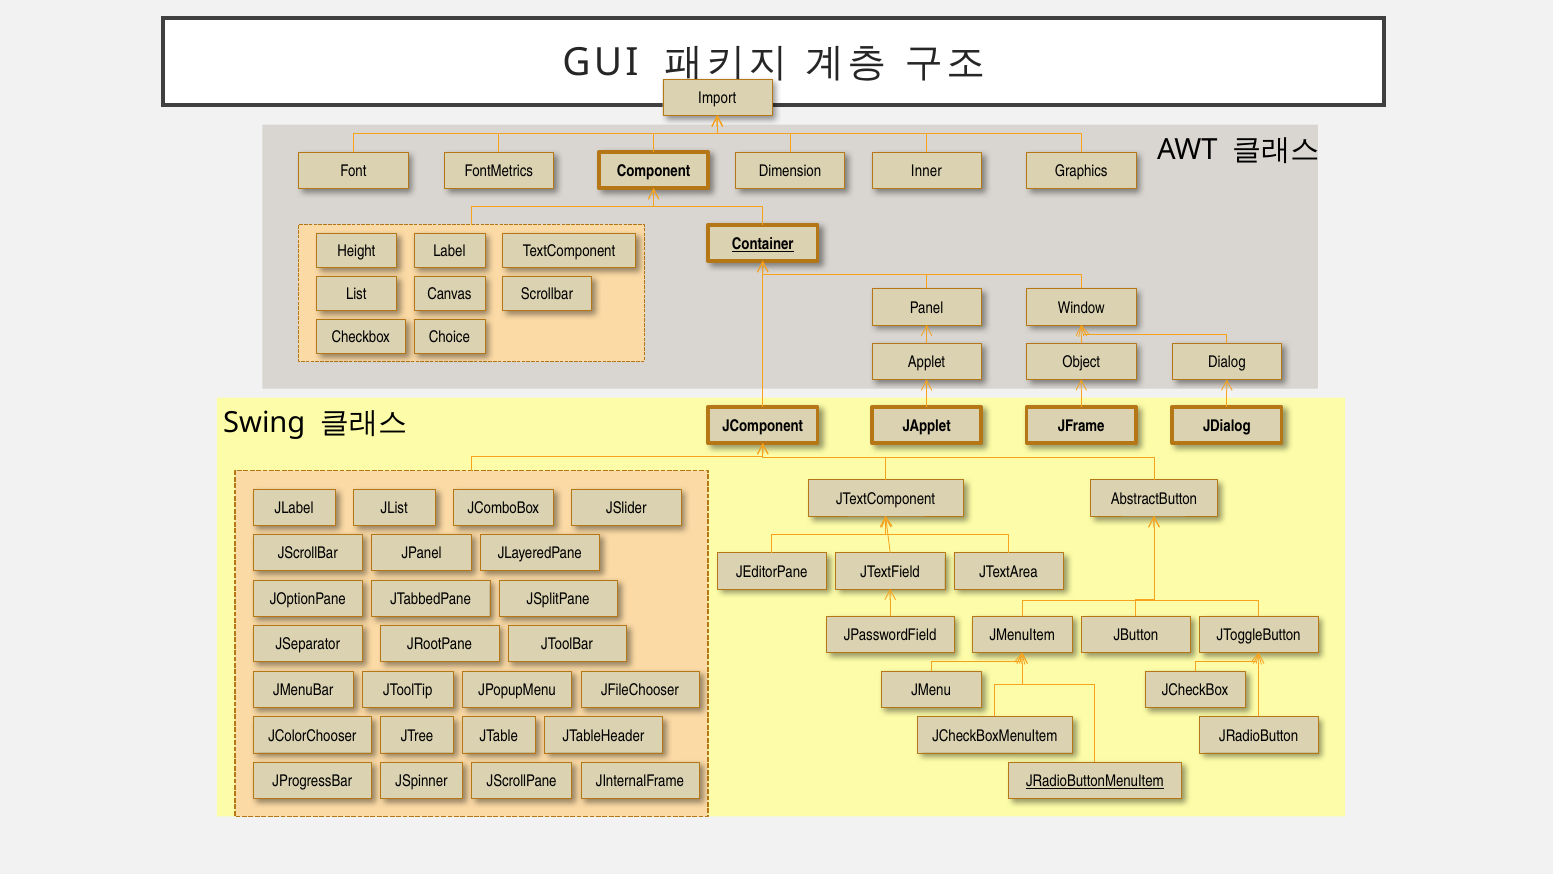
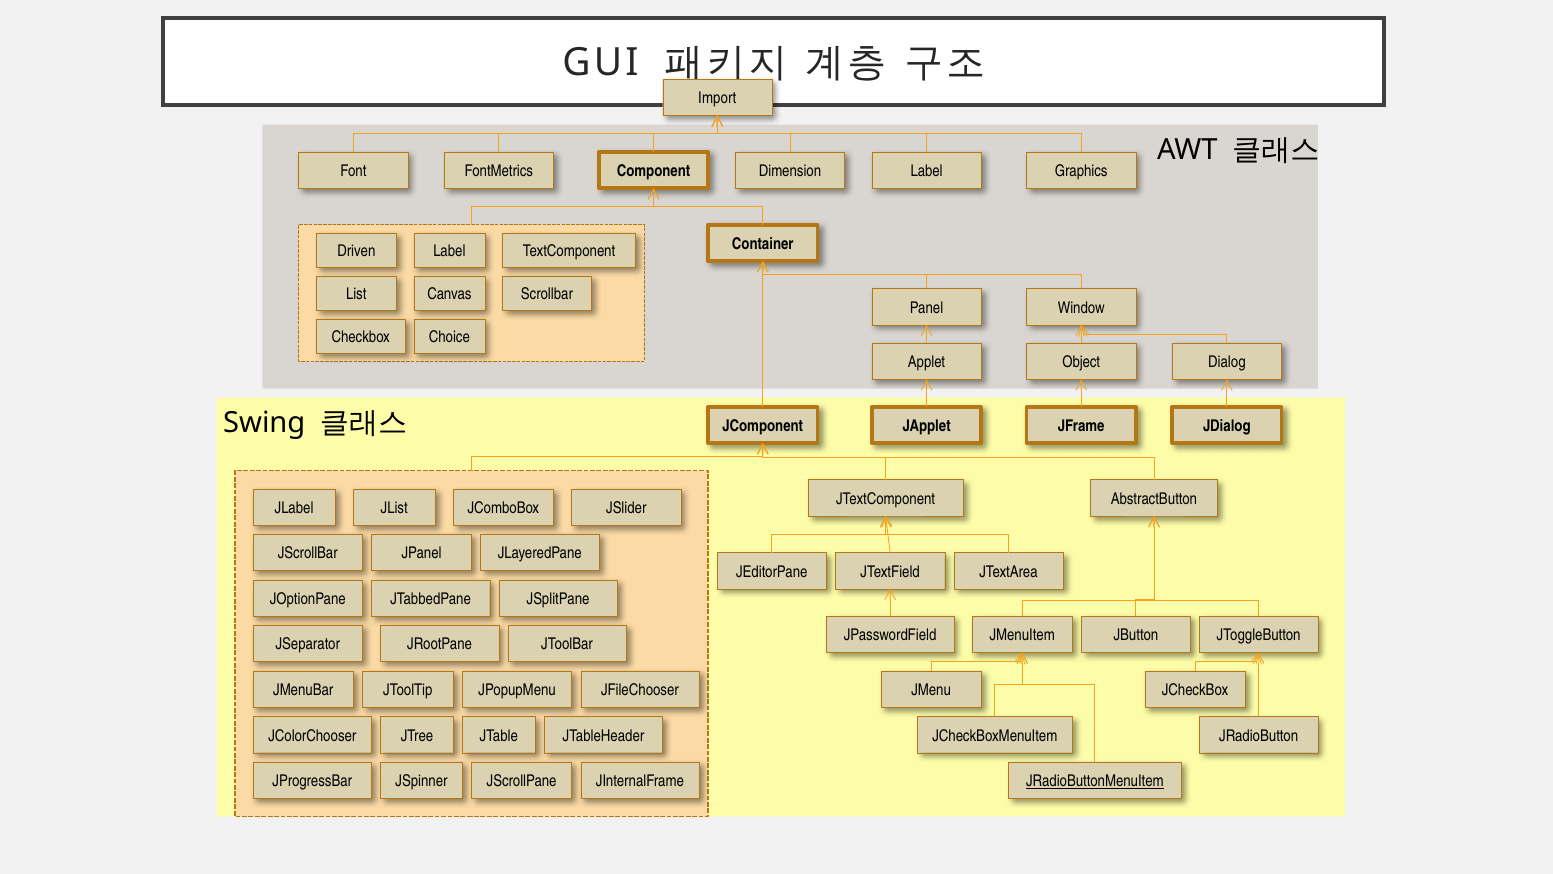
Dimension Inner: Inner -> Label (927, 171)
Container underline: present -> none (763, 244)
Height: Height -> Driven (356, 251)
